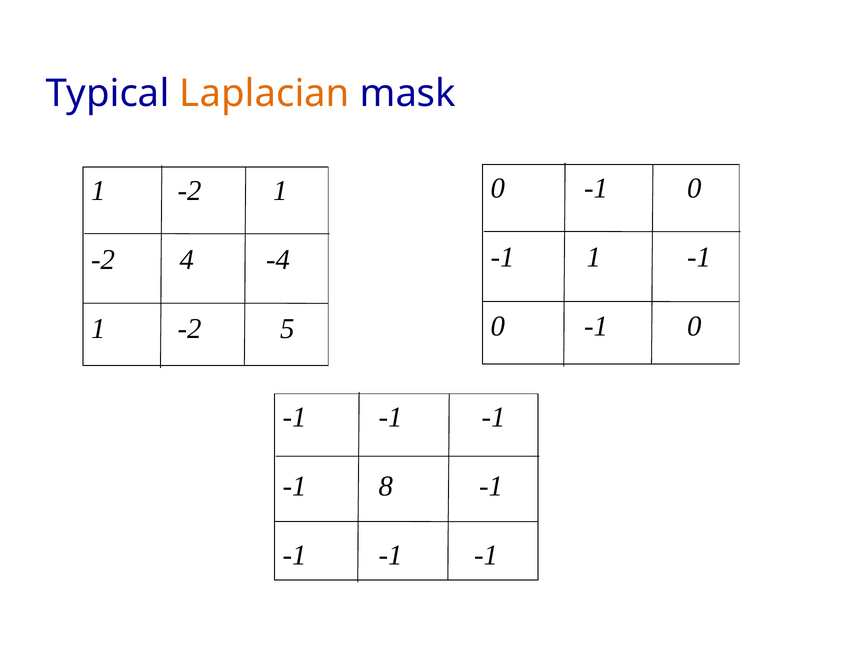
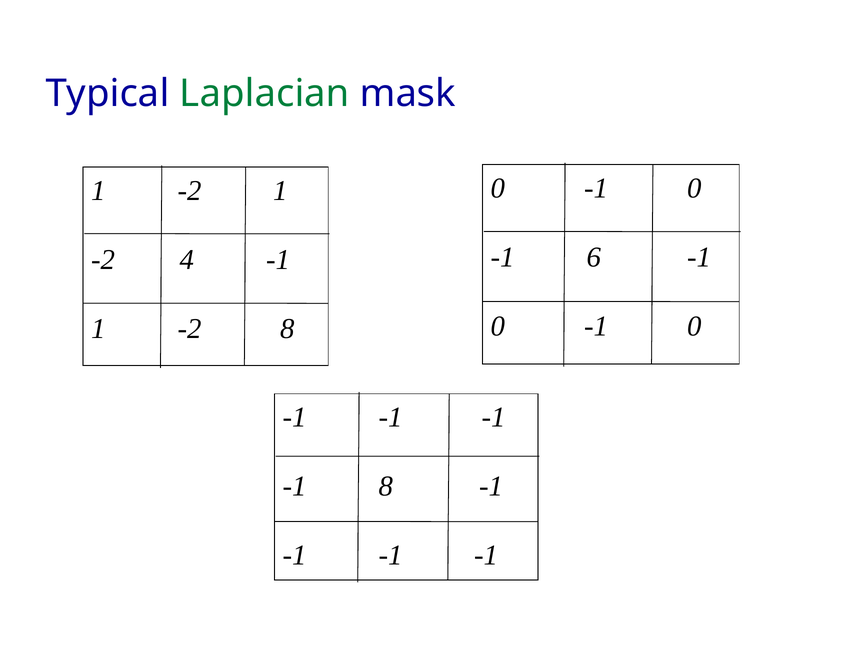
Laplacian colour: orange -> green (265, 94)
1: 1 -> 6 (594, 257)
4 -4: -4 -> -1 (278, 260)
-2 5: 5 -> 8 (288, 329)
